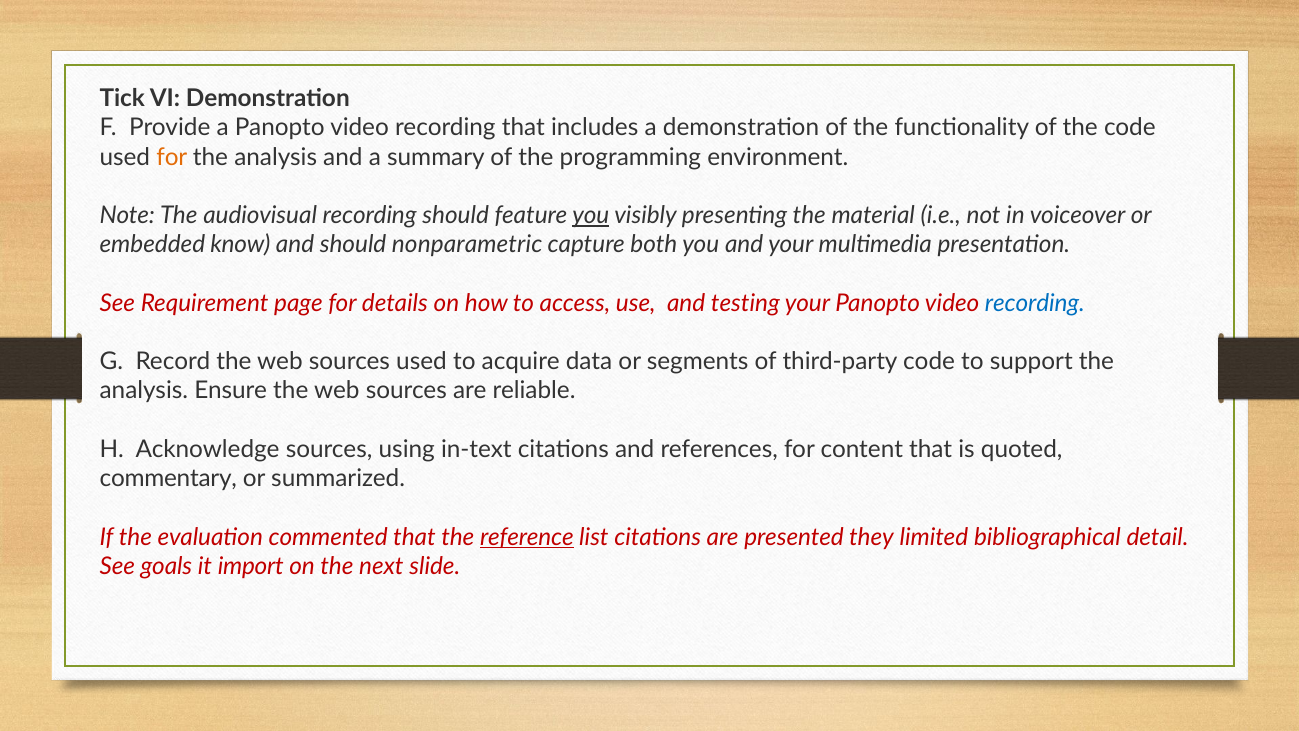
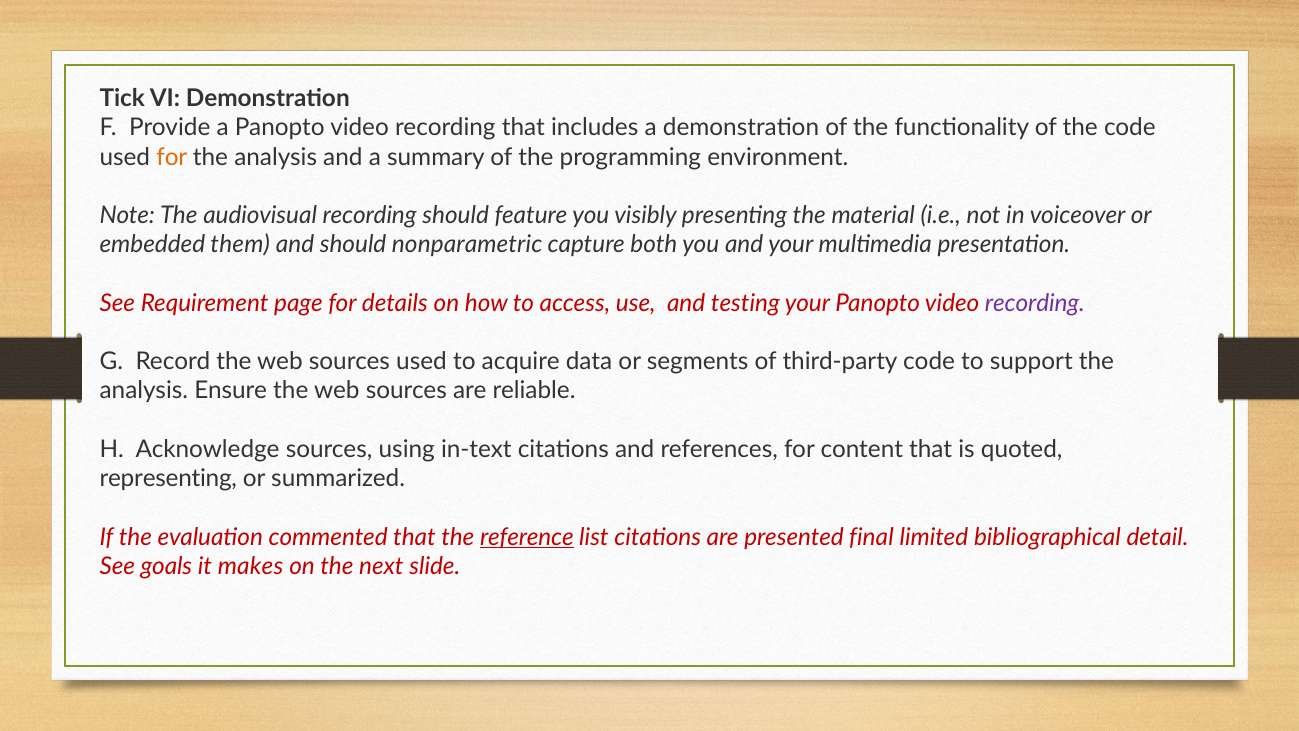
you underline: present -> none (591, 215)
know: know -> them (240, 245)
recording colour: blue -> purple (1035, 303)
commentary: commentary -> representing (168, 478)
they: they -> final (871, 537)
import: import -> makes (251, 566)
